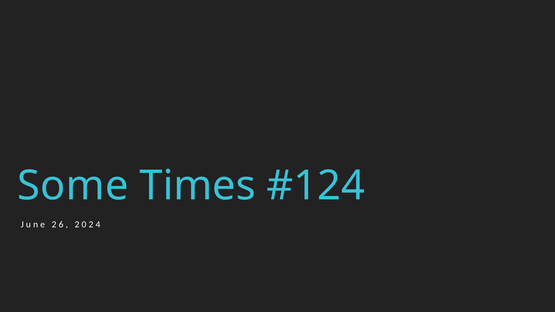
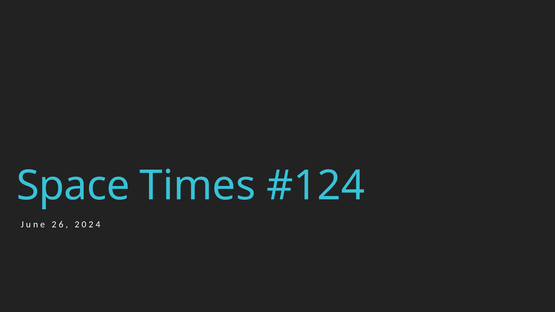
Some: Some -> Space (73, 186)
